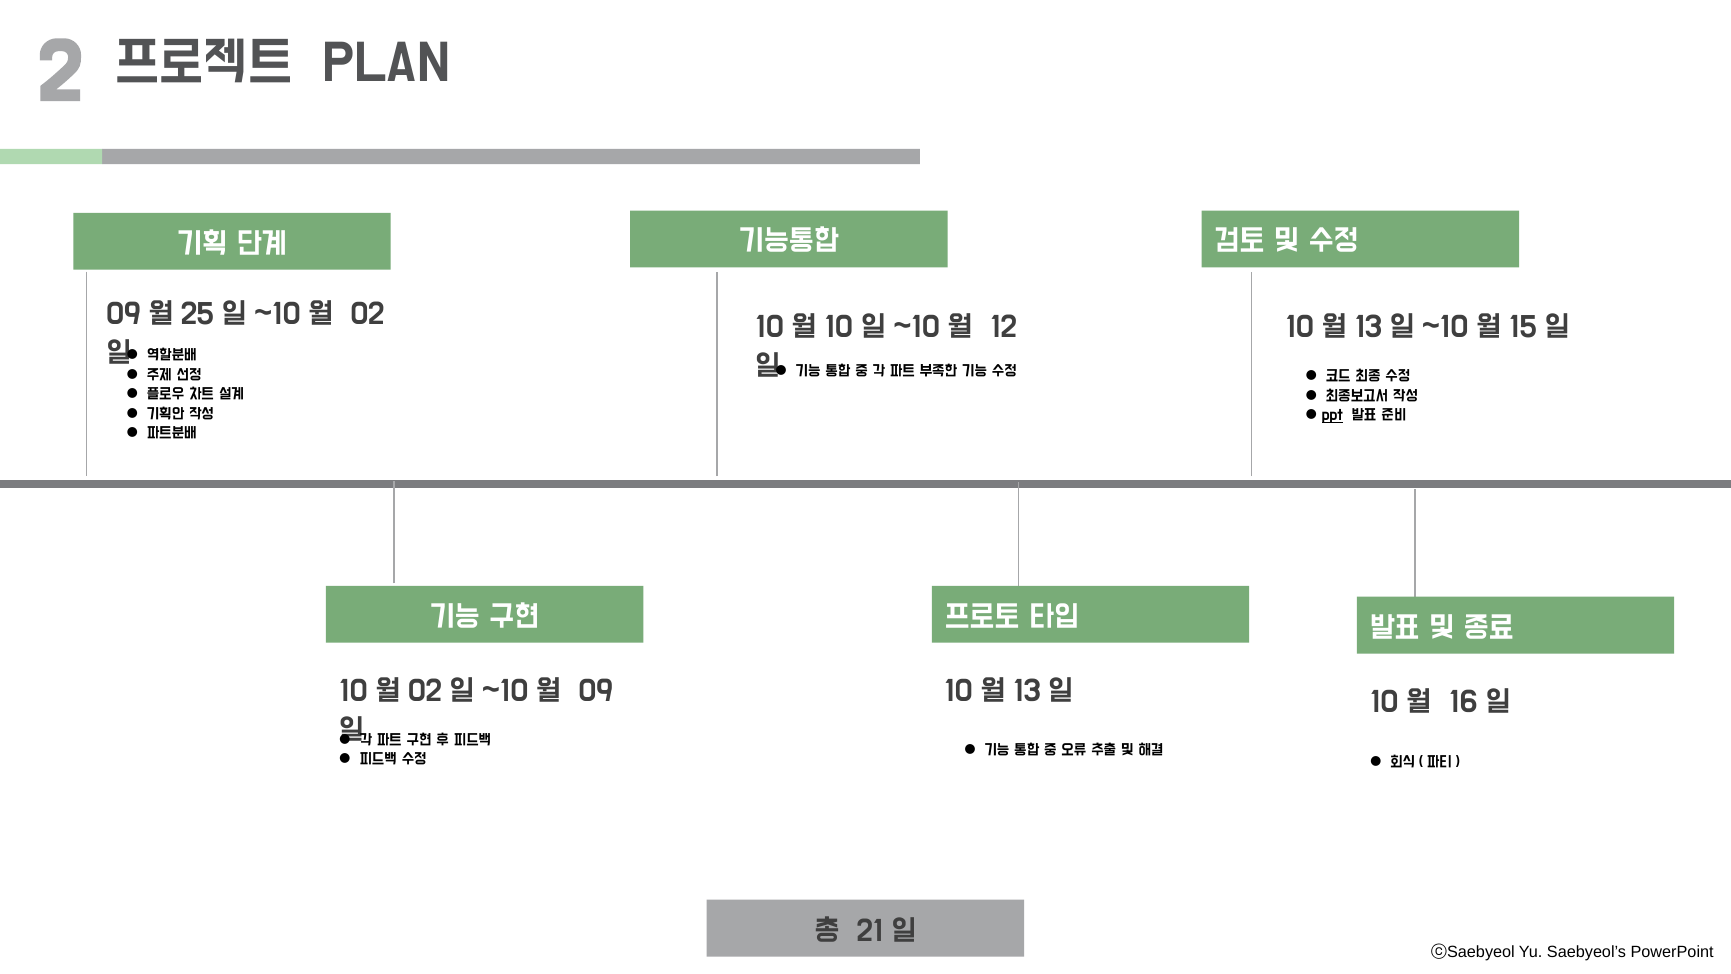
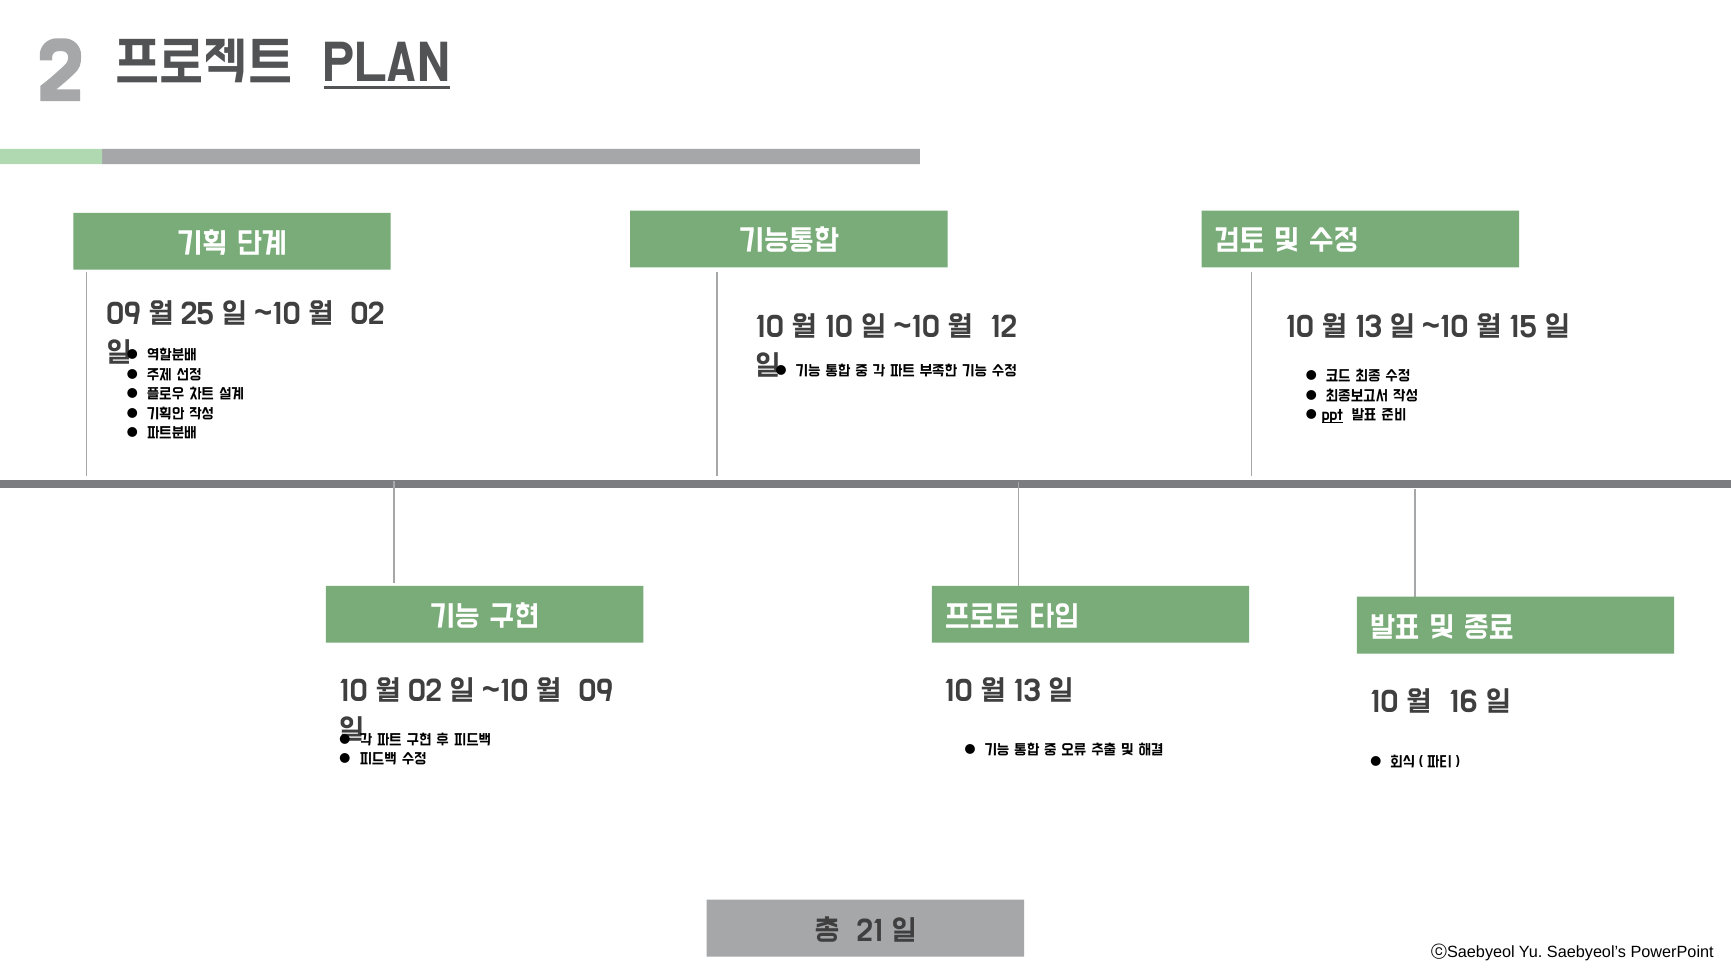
PLAN underline: none -> present (387, 62)
